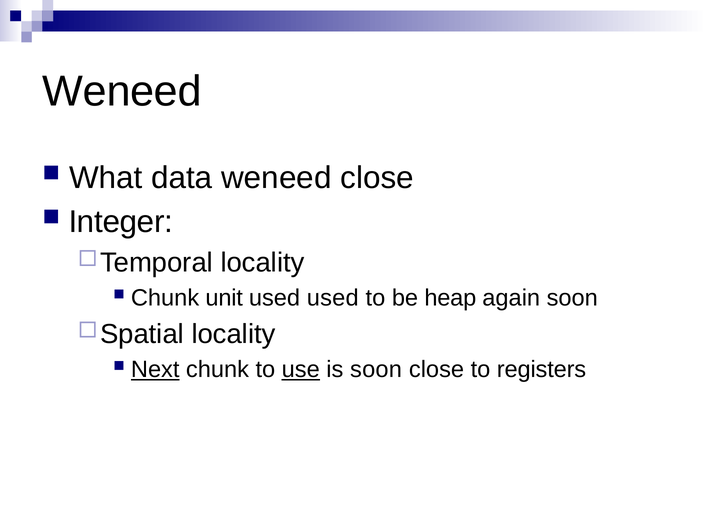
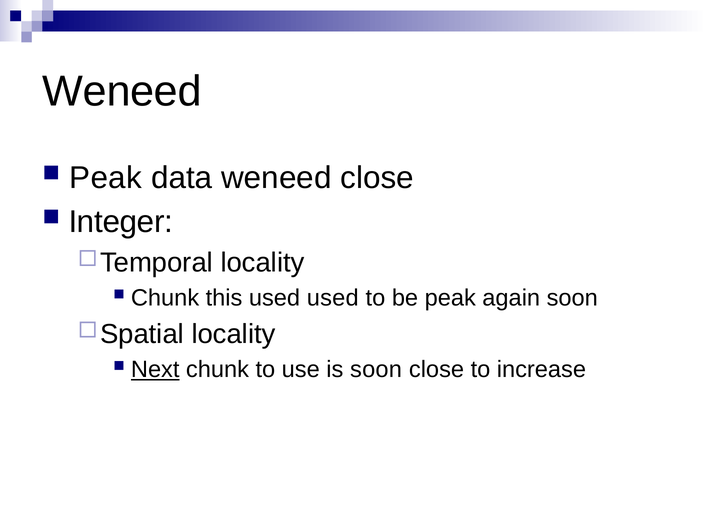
What: What -> Peak (106, 178)
unit: unit -> this (224, 298)
be heap: heap -> peak (450, 298)
use underline: present -> none (301, 369)
registers: registers -> increase (541, 369)
